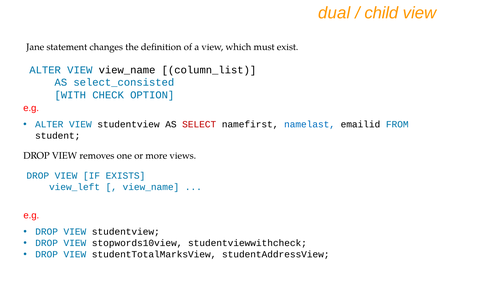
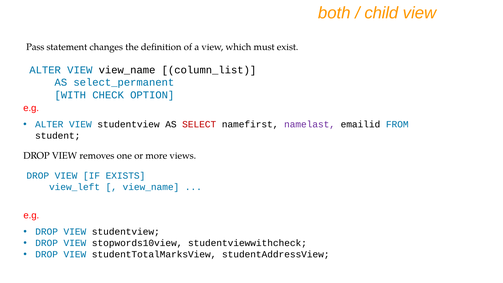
dual: dual -> both (334, 13)
Jane: Jane -> Pass (35, 47)
select_consisted: select_consisted -> select_permanent (124, 82)
namelast colour: blue -> purple (310, 124)
